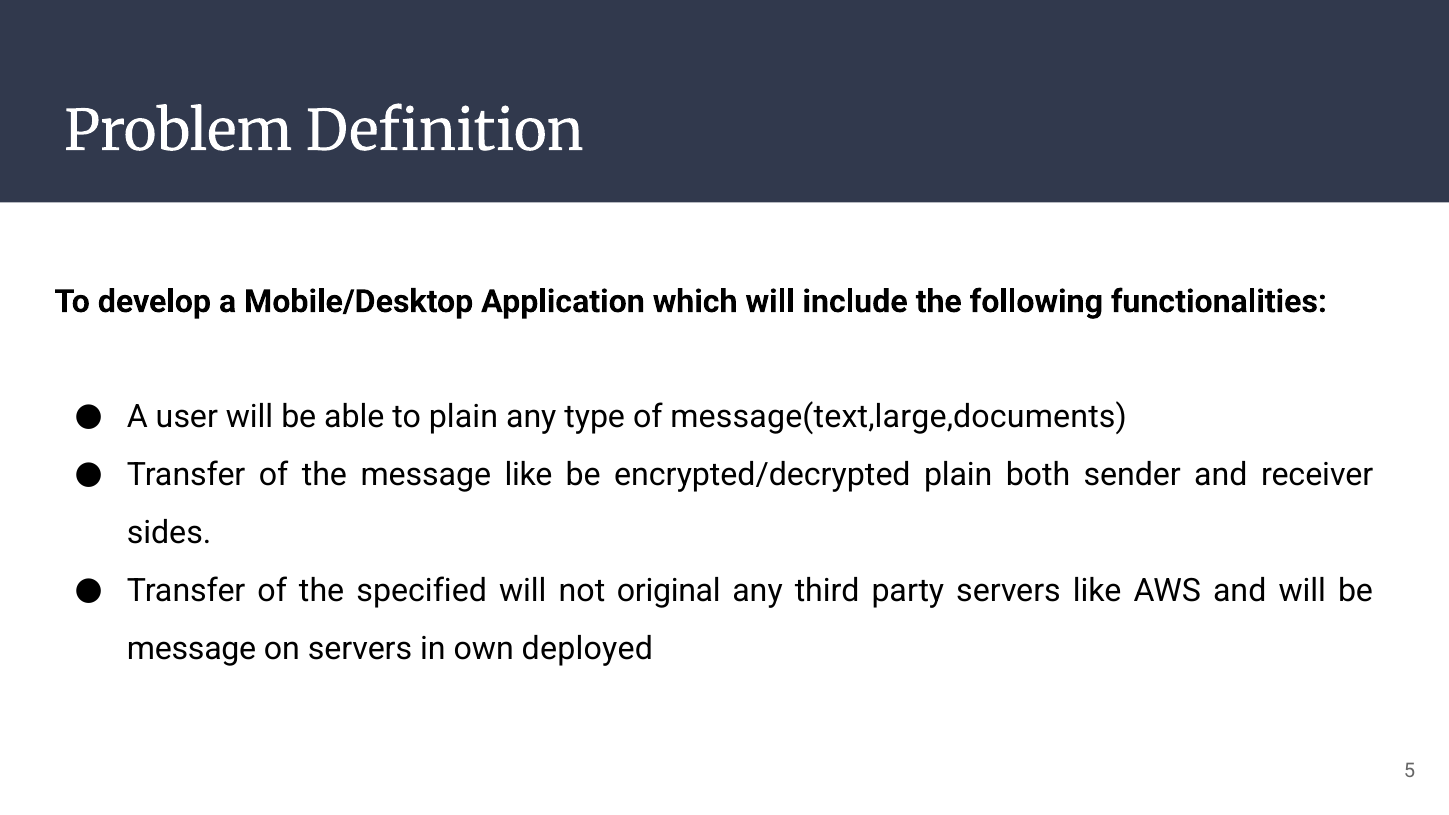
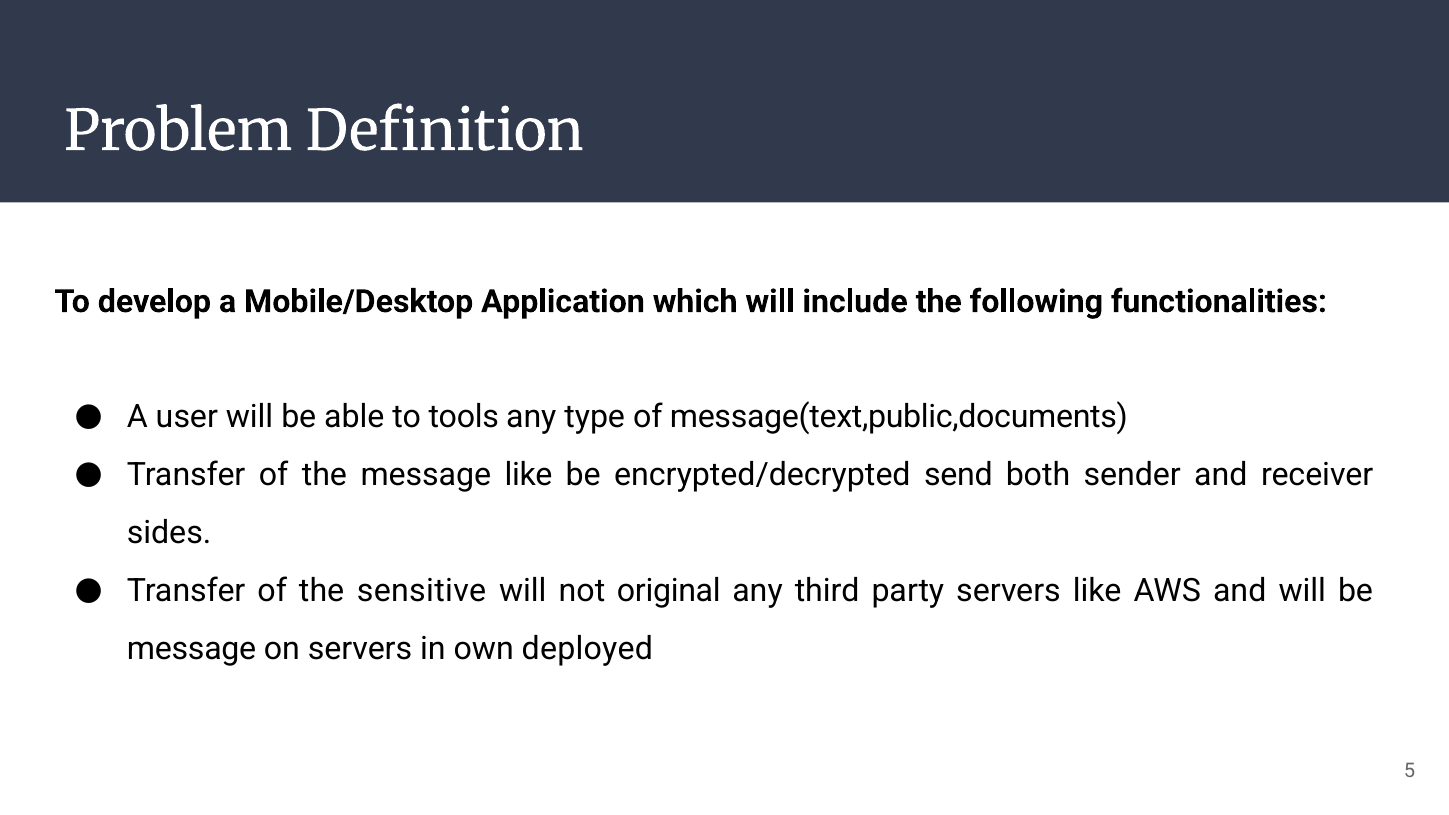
to plain: plain -> tools (464, 417)
message(text,large,documents: message(text,large,documents -> message(text,public,documents (899, 417)
encrypted/decrypted plain: plain -> send (958, 475)
specified: specified -> sensitive (422, 591)
